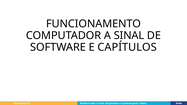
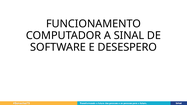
CAPÍTULOS: CAPÍTULOS -> DESESPERO (127, 47)
